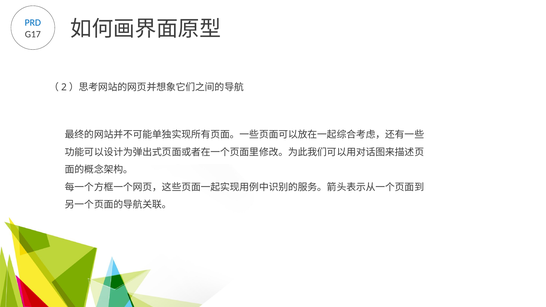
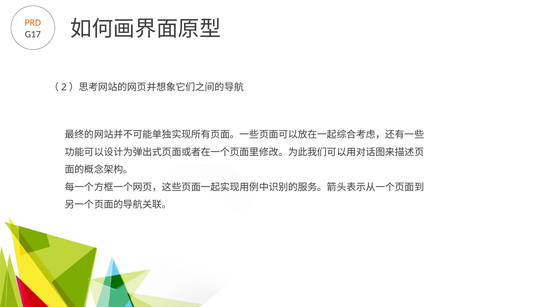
PRD colour: blue -> orange (33, 23)
